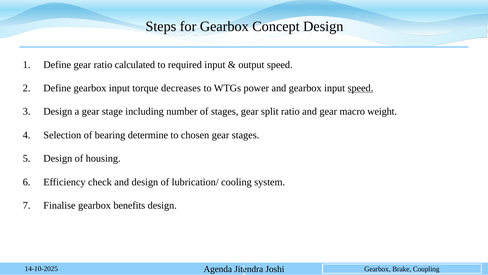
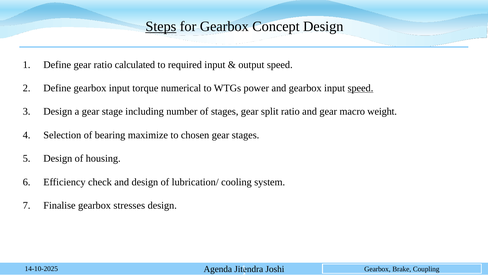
Steps underline: none -> present (161, 26)
decreases: decreases -> numerical (181, 88)
determine: determine -> maximize (148, 135)
benefits: benefits -> stresses (129, 205)
